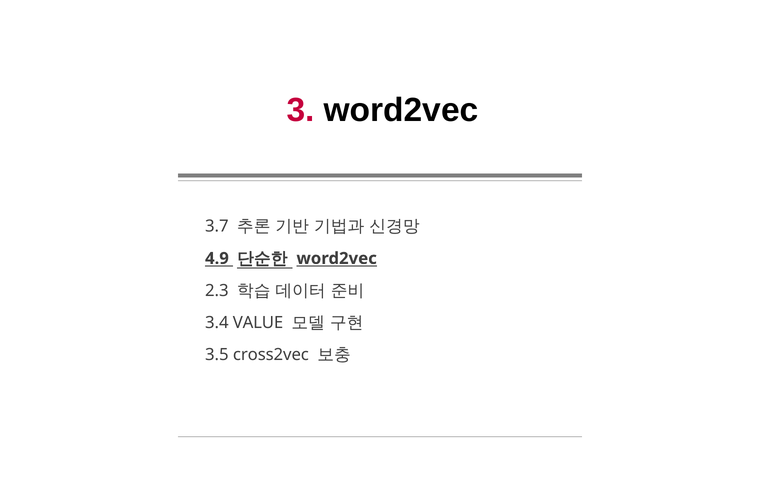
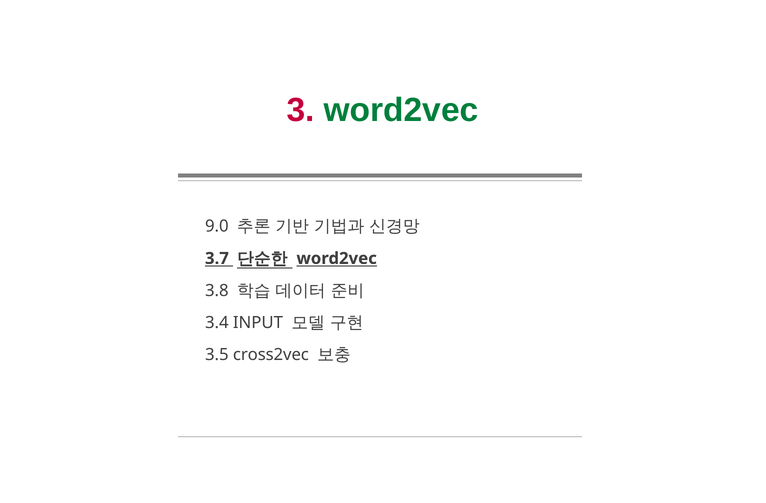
word2vec colour: black -> green (401, 110)
3.7: 3.7 -> 9.0 (217, 226)
4.9: 4.9 -> 3.7 (217, 258)
2.3: 2.3 -> 3.8 (217, 291)
VALUE: VALUE -> INPUT (258, 323)
